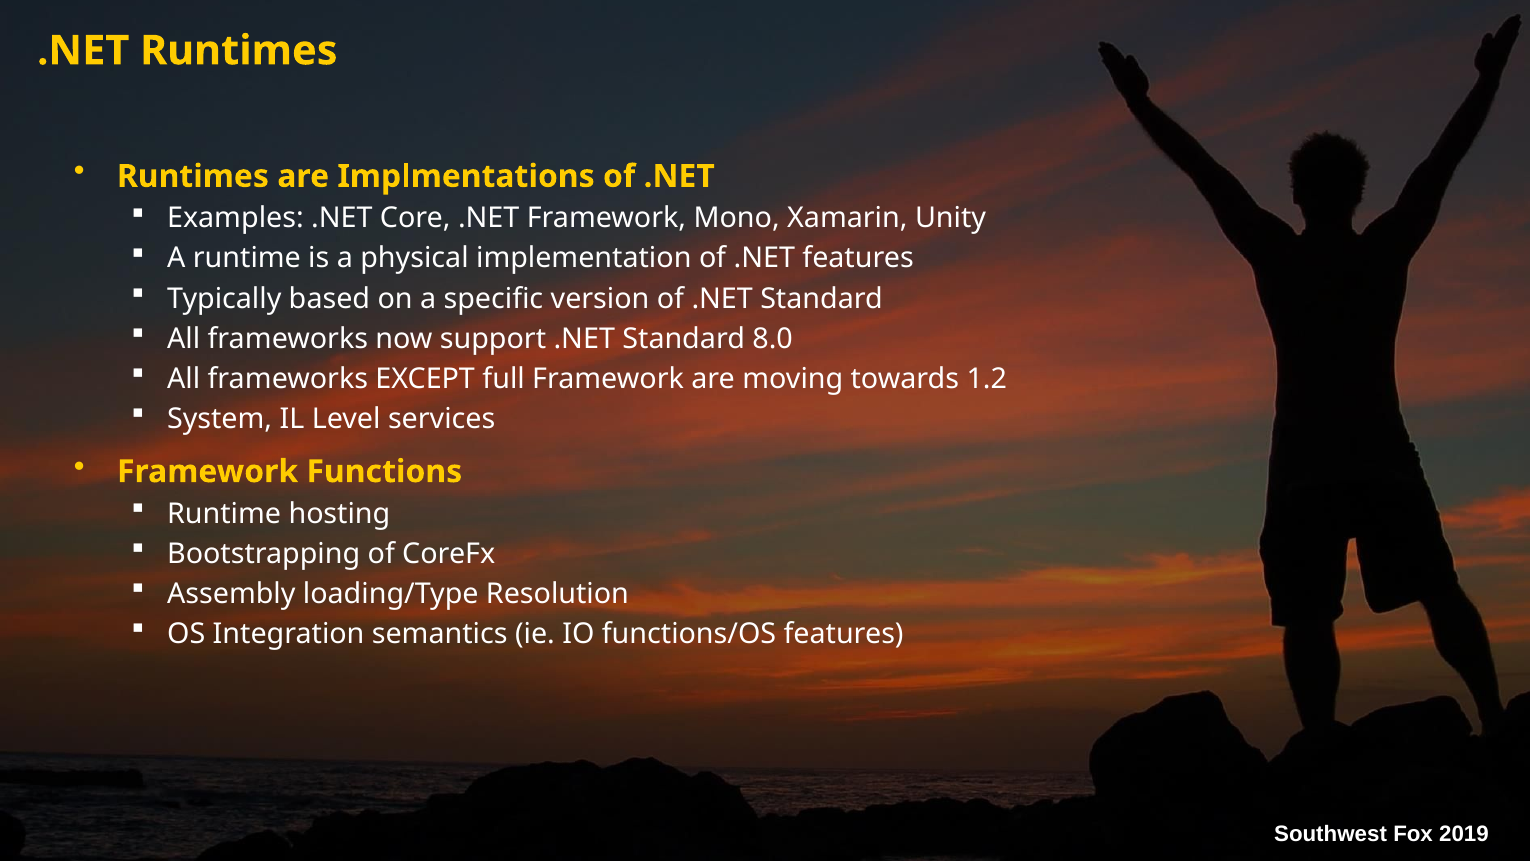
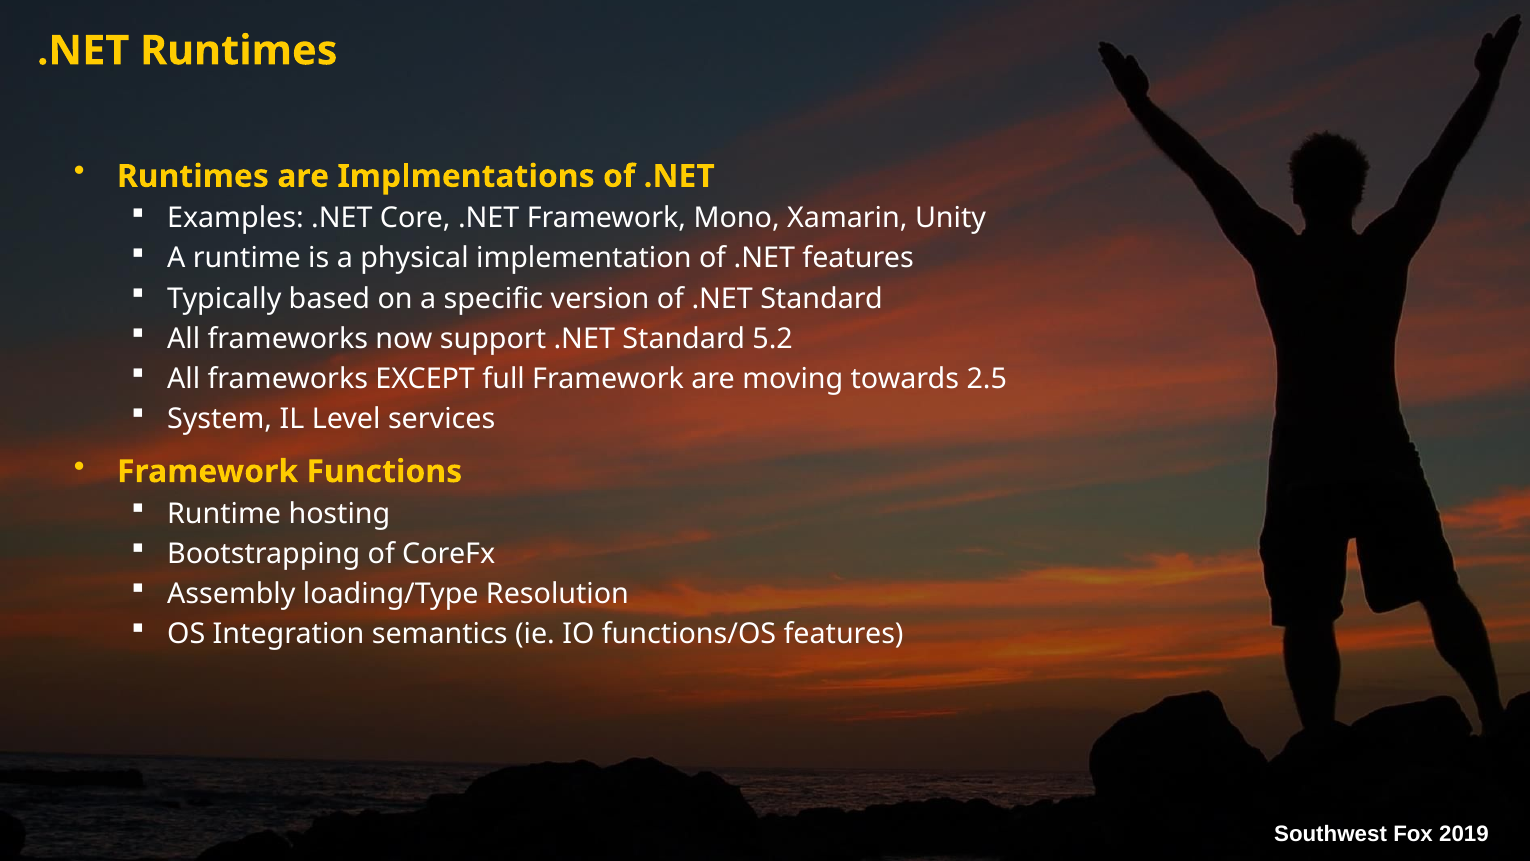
8.0: 8.0 -> 5.2 (773, 339)
1.2: 1.2 -> 2.5 (987, 379)
